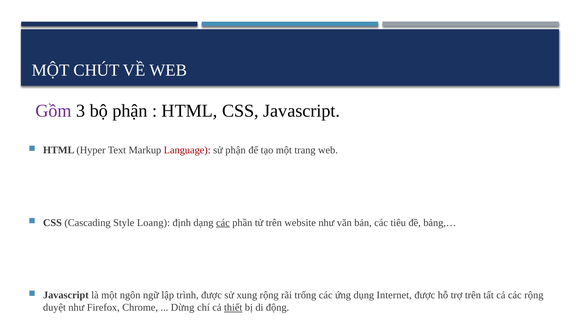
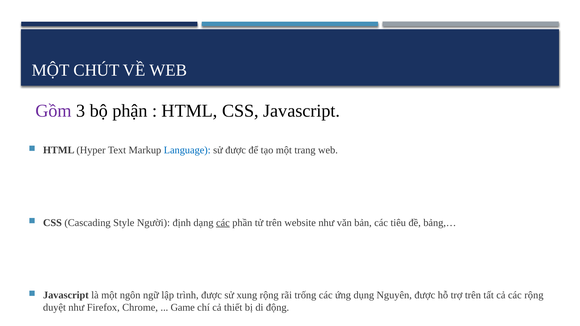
Language colour: red -> blue (187, 150)
sử phận: phận -> được (236, 150)
Loang: Loang -> Người (153, 223)
Internet: Internet -> Nguyên (394, 295)
Dừng: Dừng -> Game (183, 308)
thiết underline: present -> none (233, 308)
